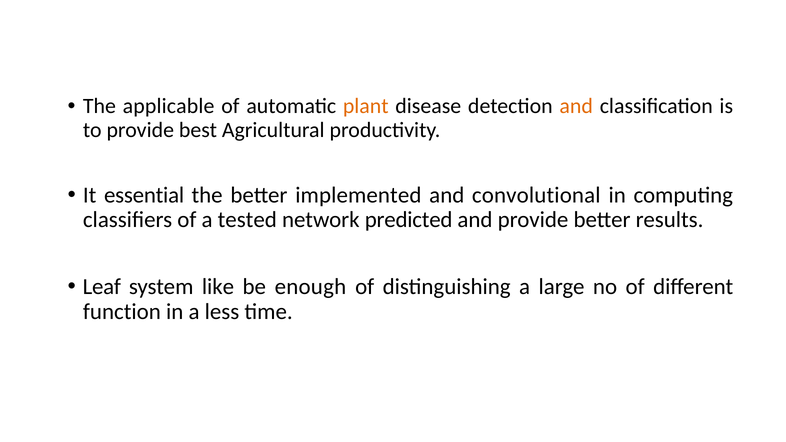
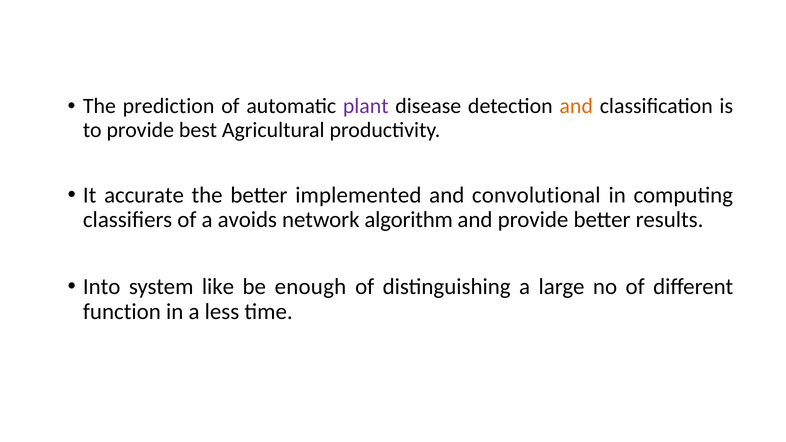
applicable: applicable -> prediction (169, 106)
plant colour: orange -> purple (366, 106)
essential: essential -> accurate (144, 195)
tested: tested -> avoids (247, 220)
predicted: predicted -> algorithm (409, 220)
Leaf: Leaf -> Into (102, 287)
